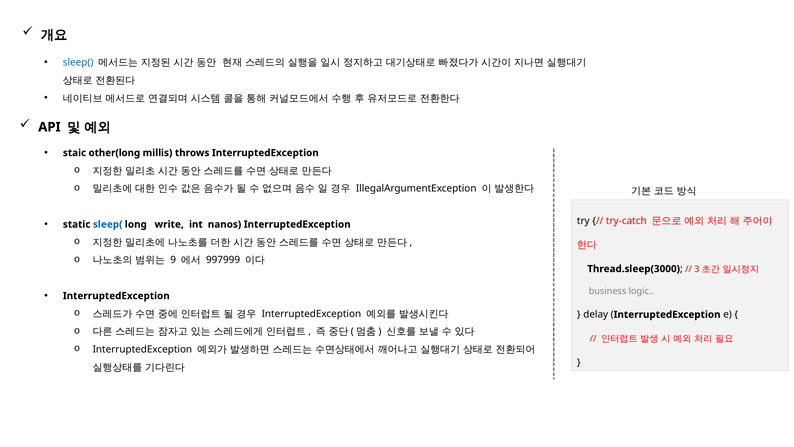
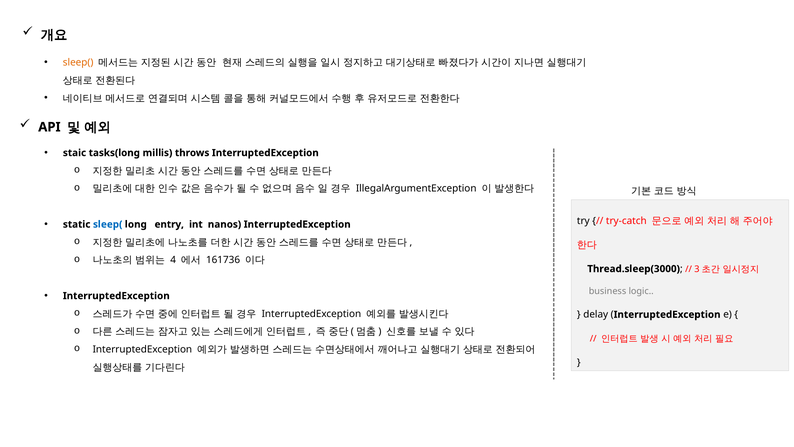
sleep( colour: blue -> orange (78, 62)
other(long: other(long -> tasks(long (114, 153)
write: write -> entry (169, 224)
9: 9 -> 4 (173, 260)
997999: 997999 -> 161736 (223, 260)
